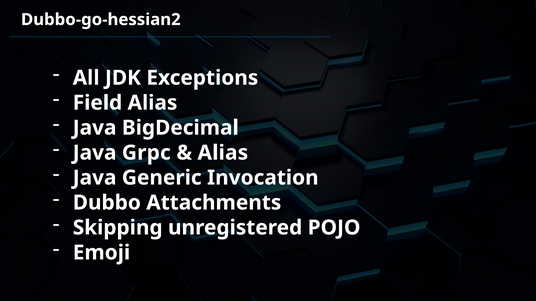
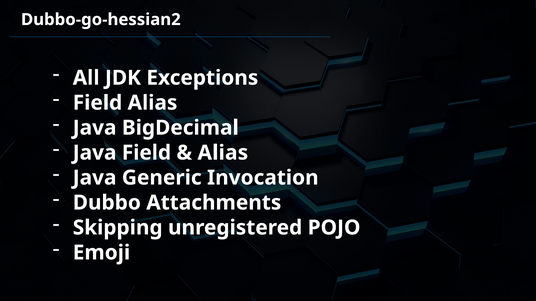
Java Grpc: Grpc -> Field (146, 153)
